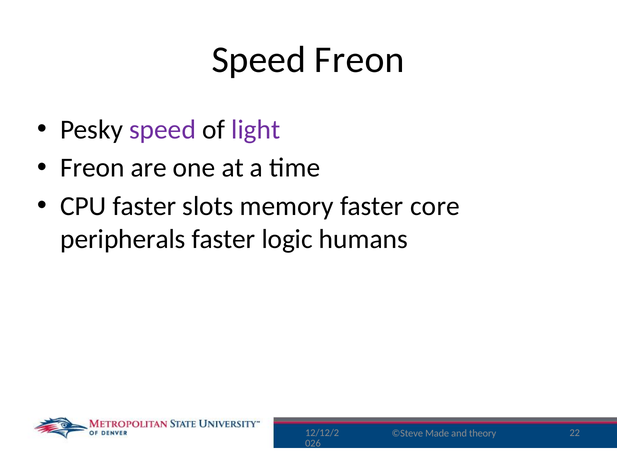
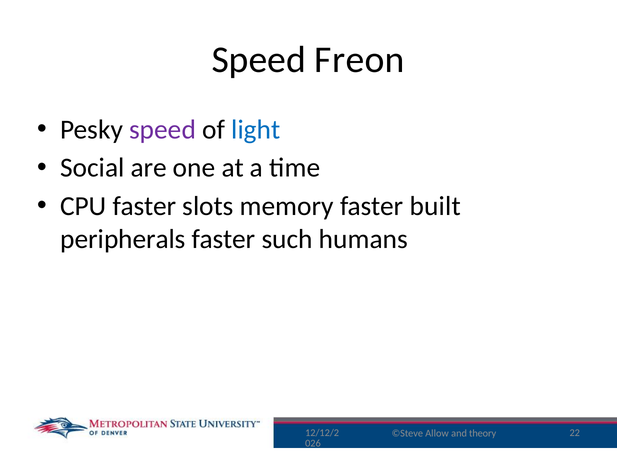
light colour: purple -> blue (256, 129)
Freon: Freon -> Social (92, 168)
core: core -> built (435, 206)
logic: logic -> such (287, 239)
Made: Made -> Allow (437, 433)
